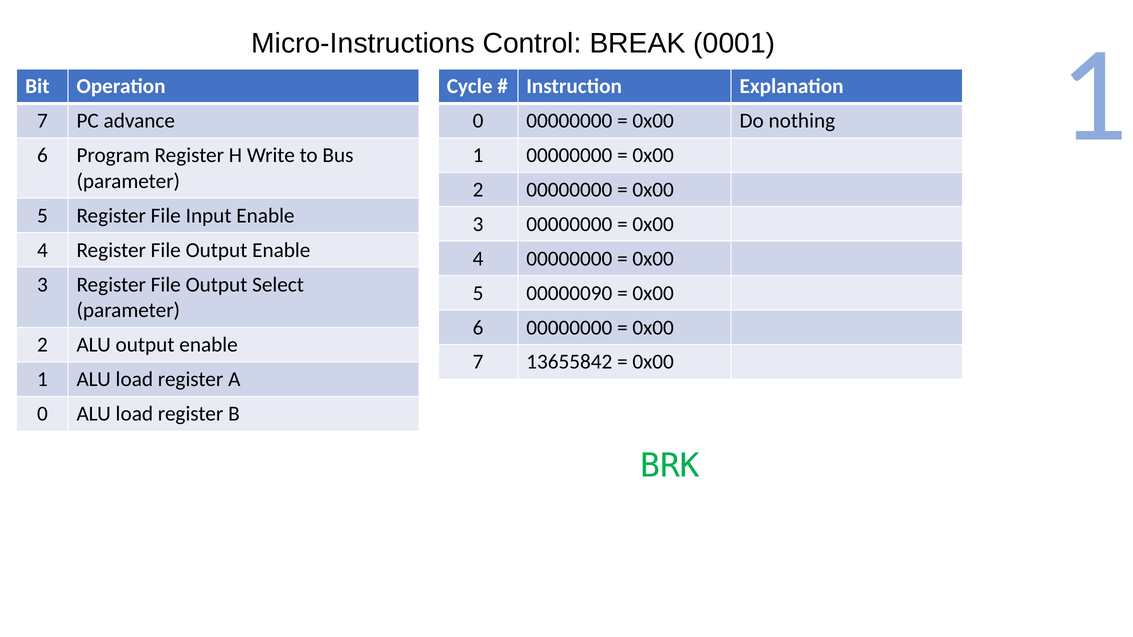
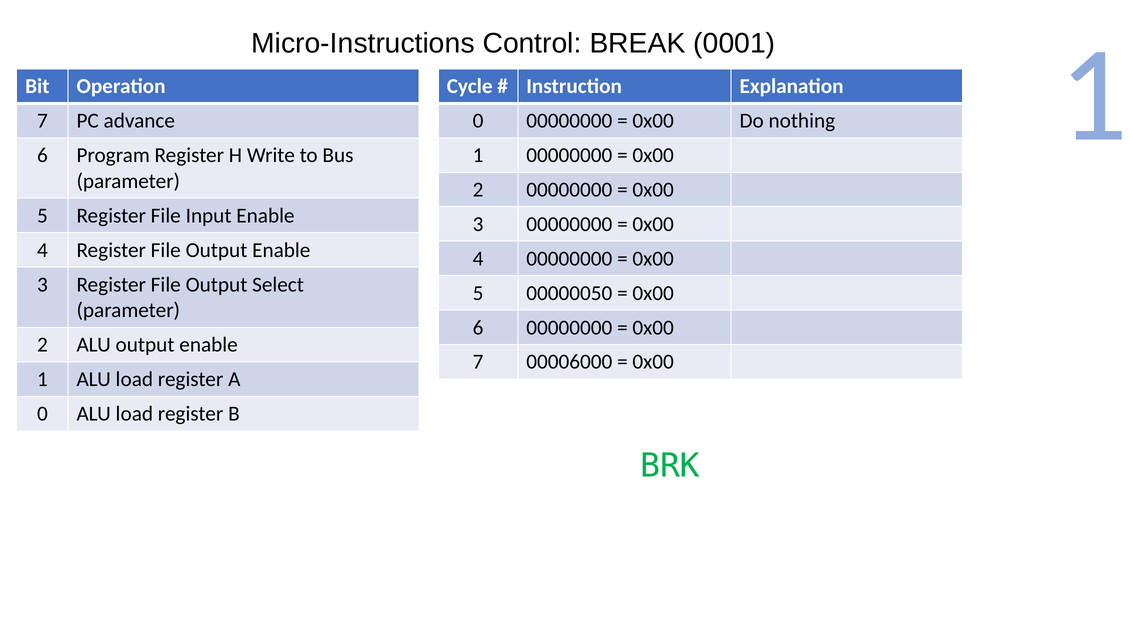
00000090: 00000090 -> 00000050 (569, 293)
13655842: 13655842 -> 00006000 (569, 362)
